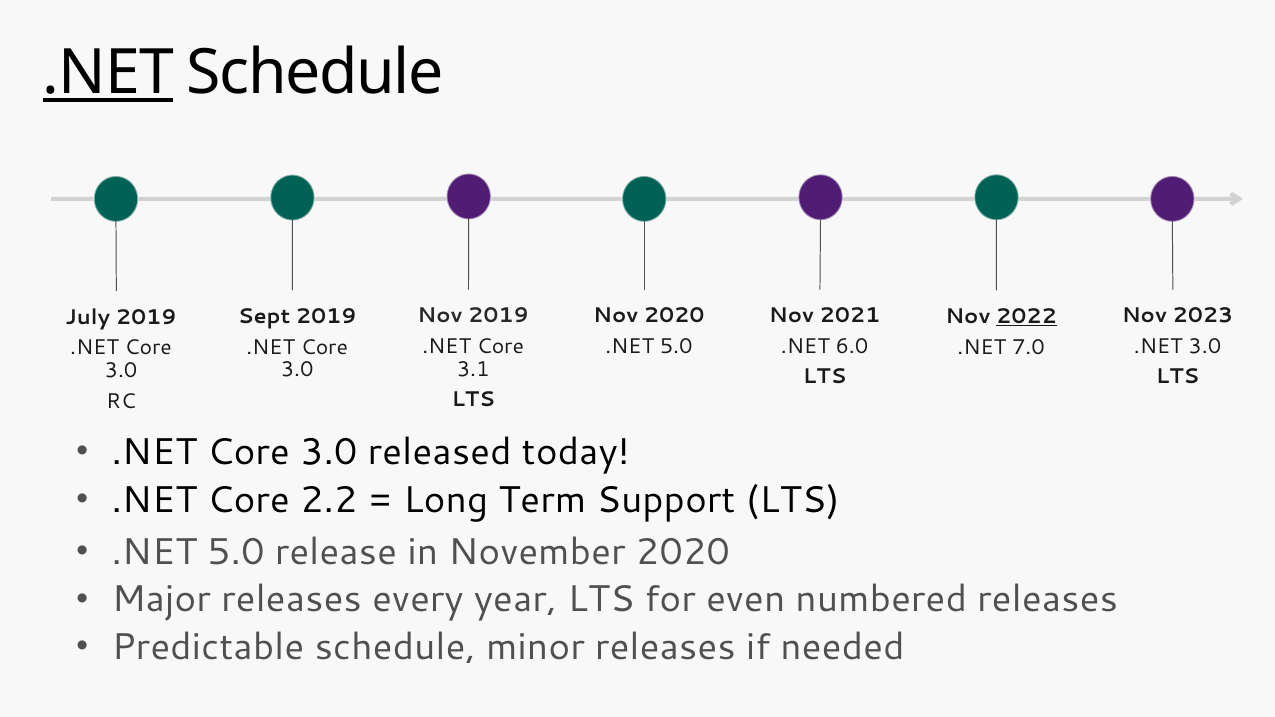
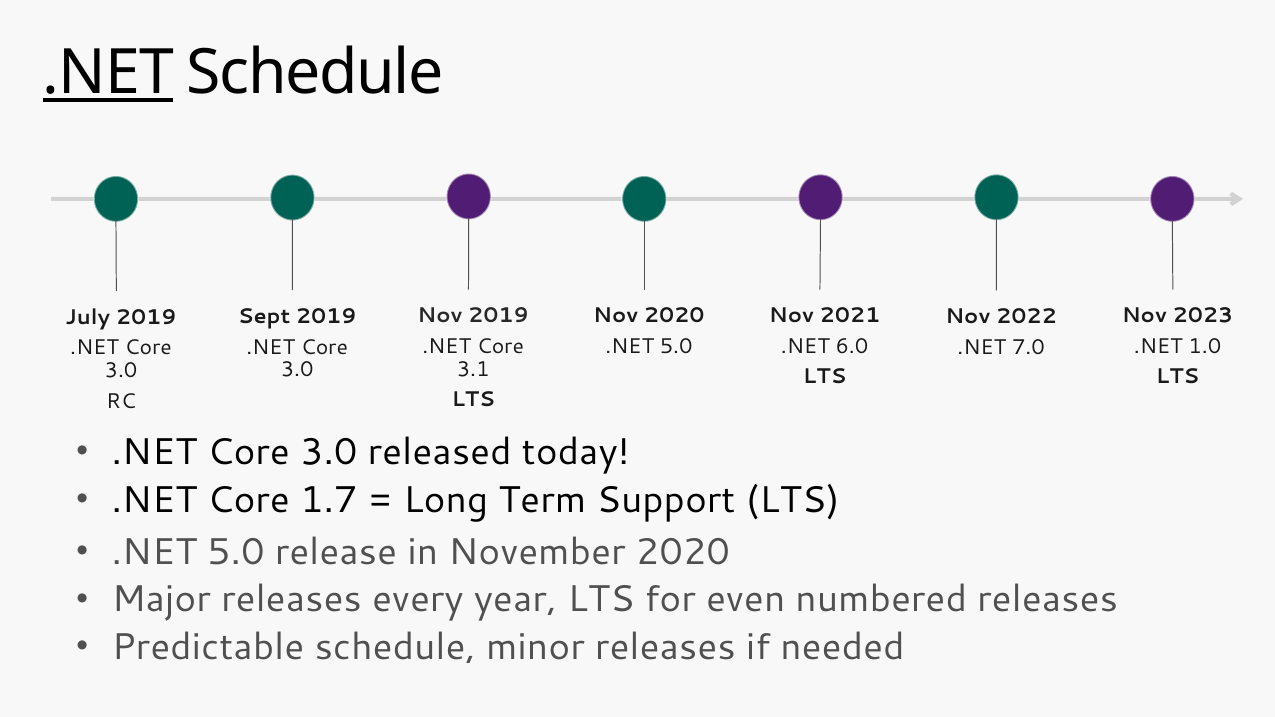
2022 underline: present -> none (1026, 317)
.NET 3.0: 3.0 -> 1.0 (1205, 346)
2.2: 2.2 -> 1.7 (329, 500)
